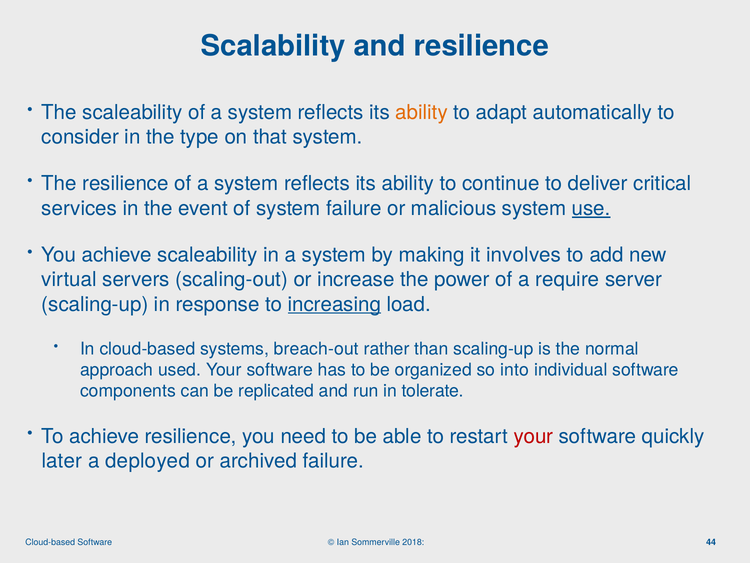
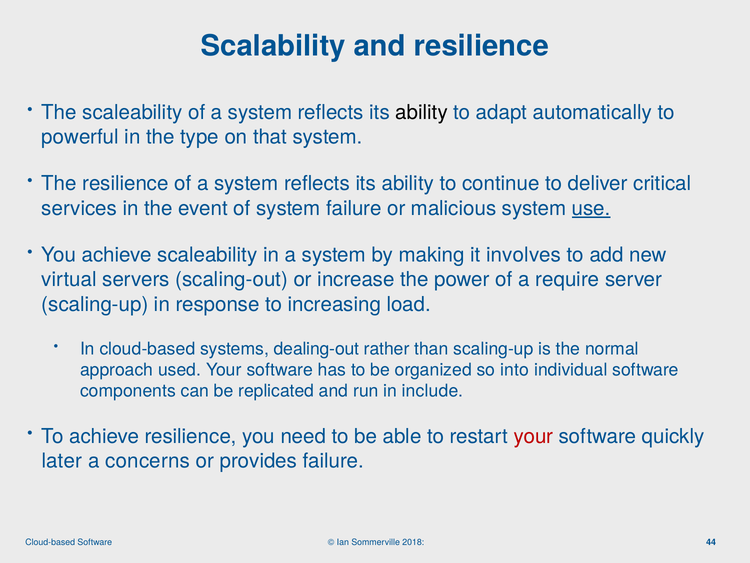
ability colour: orange -> black (422, 112)
consider: consider -> powerful (80, 137)
increasing underline: present -> none (334, 304)
breach-out: breach-out -> dealing-out (316, 349)
tolerate: tolerate -> include (433, 391)
deployed: deployed -> concerns (148, 460)
archived: archived -> provides (258, 460)
